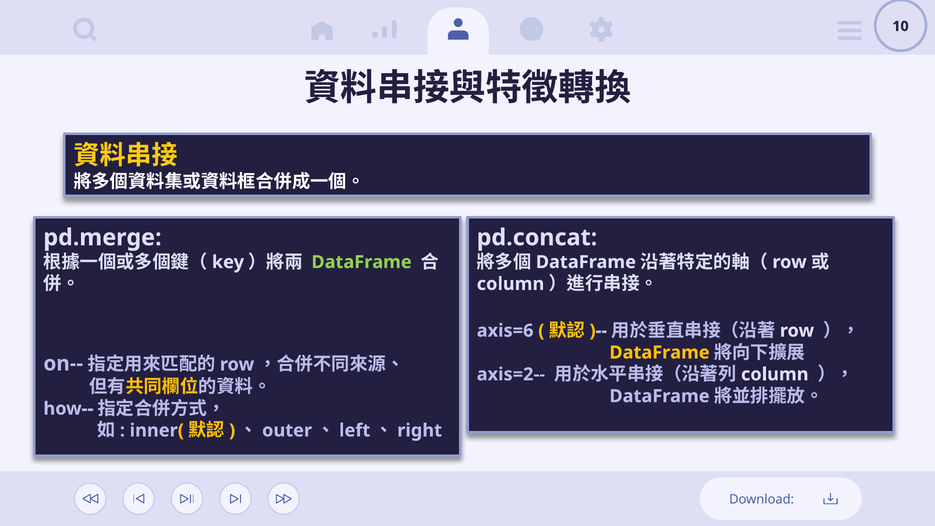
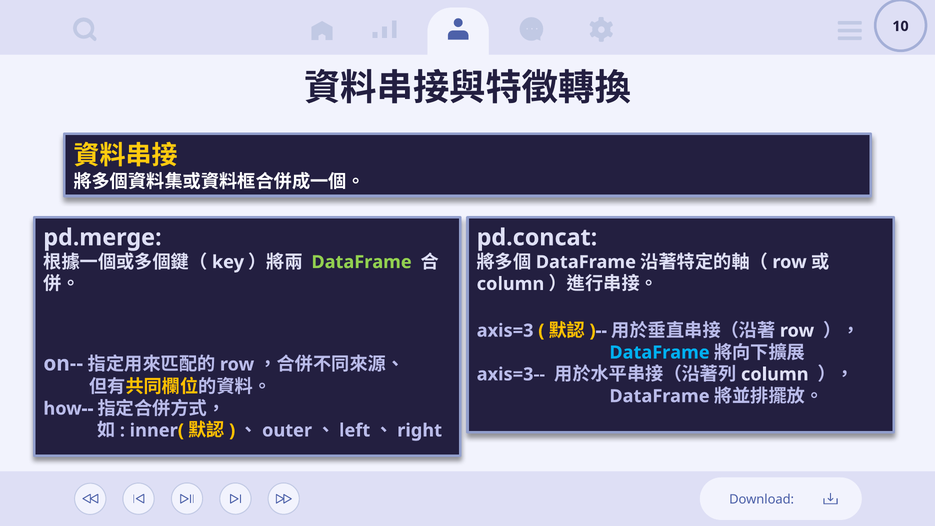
axis=6: axis=6 -> axis=3 (505, 331)
DataFrame colour: yellow -> light blue (659, 353)
axis=2--: axis=2-- -> axis=3-- (511, 374)
